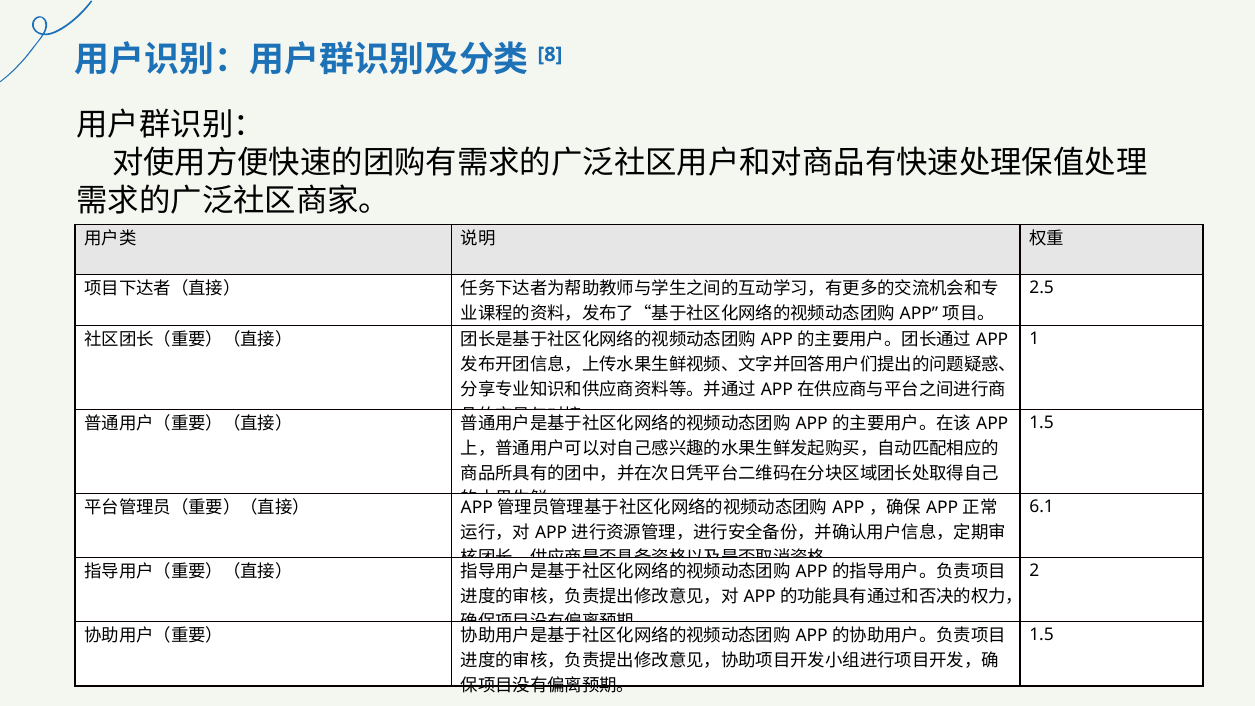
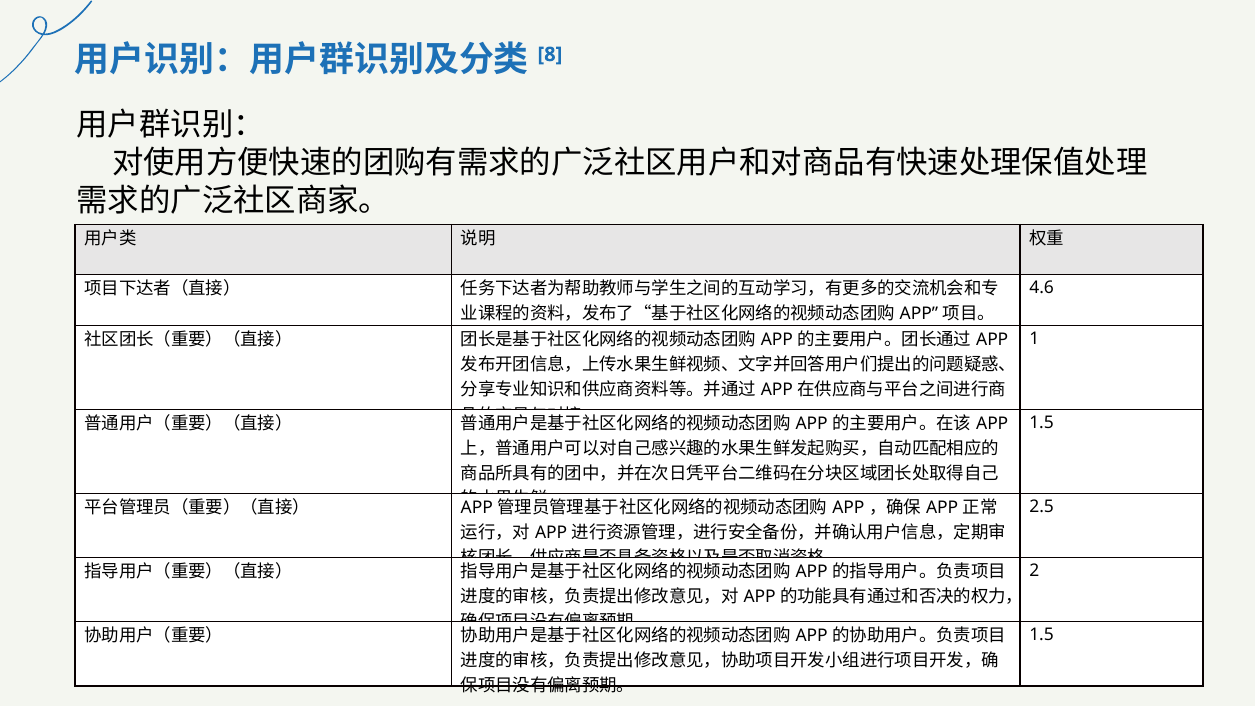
2.5: 2.5 -> 4.6 (1042, 287)
6.1: 6.1 -> 2.5 (1042, 506)
